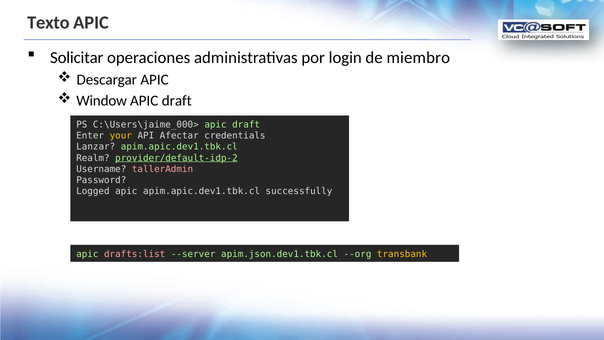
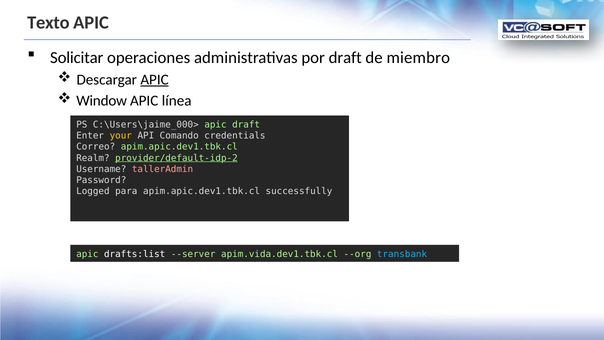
por login: login -> draft (345, 57)
APIC underline: none -> present (155, 80)
draft: draft -> línea (177, 101)
Afectar: Afectar -> Comando (179, 136)
Lanzar: Lanzar -> Correo (96, 147)
Logged apic: apic -> para (126, 191)
drafts:list colour: pink -> white (135, 254)
apim.json.dev1.tbk.cl: apim.json.dev1.tbk.cl -> apim.vida.dev1.tbk.cl (280, 254)
transbank colour: yellow -> light blue (402, 254)
